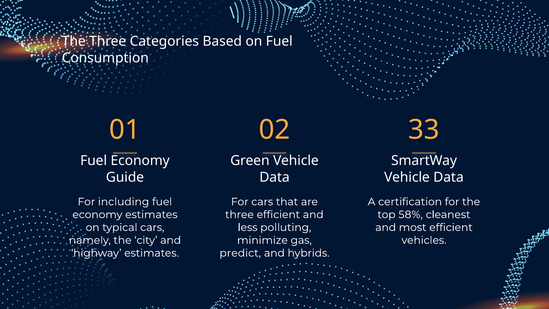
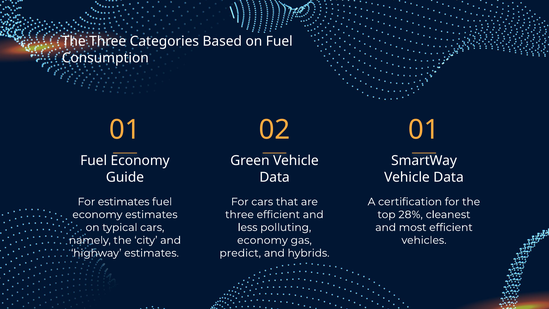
02 33: 33 -> 01 (424, 130)
For including: including -> estimates (124, 202)
58%: 58% -> 28% (411, 214)
minimize: minimize -> economy (262, 240)
